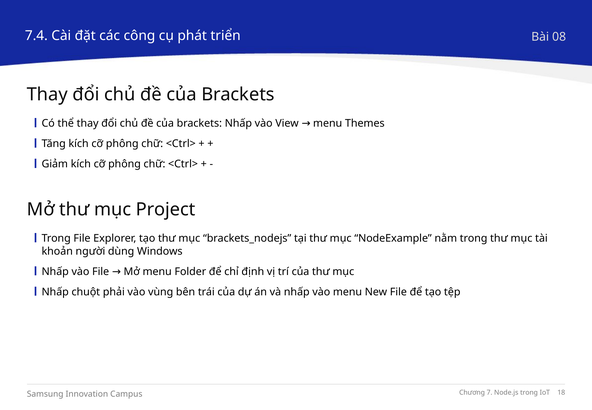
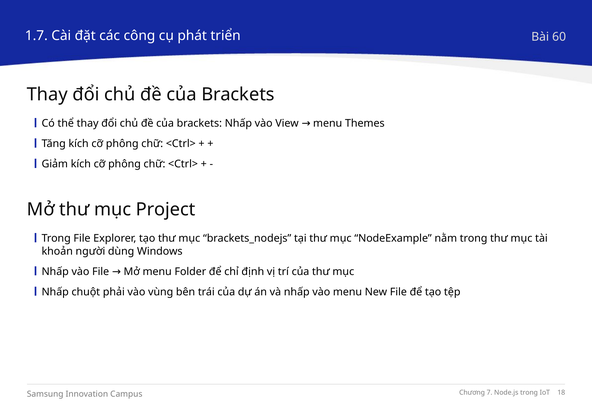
7.4: 7.4 -> 1.7 (36, 36)
08: 08 -> 60 (559, 37)
